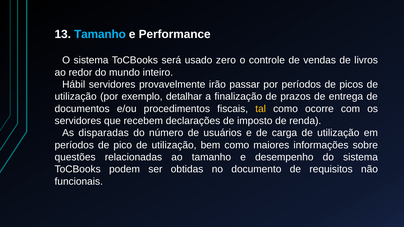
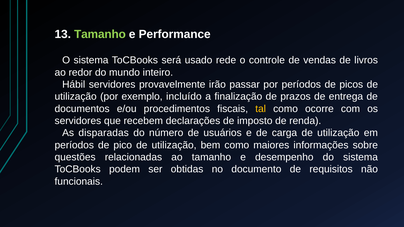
Tamanho colour: light blue -> light green (100, 34)
zero: zero -> rede (226, 60)
detalhar: detalhar -> incluído (184, 97)
